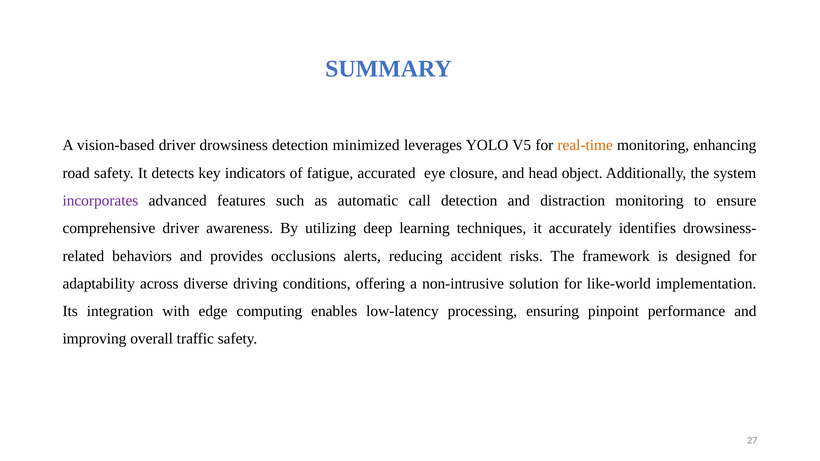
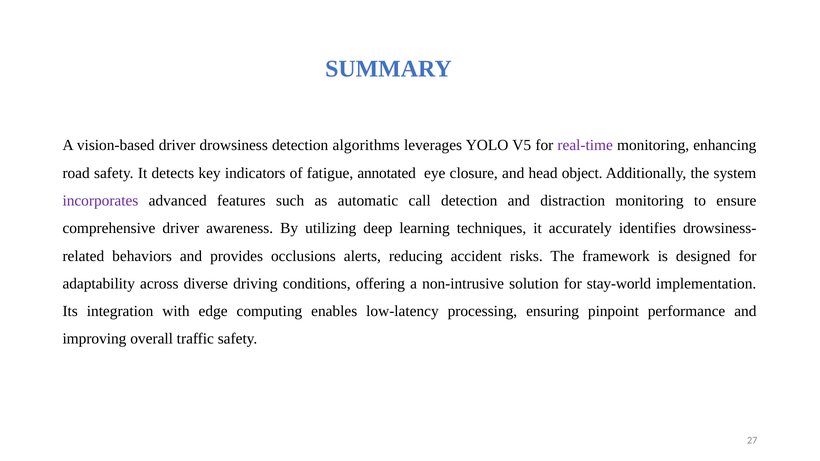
minimized: minimized -> algorithms (366, 145)
real-time colour: orange -> purple (585, 145)
accurated: accurated -> annotated (387, 173)
like-world: like-world -> stay-world (619, 284)
